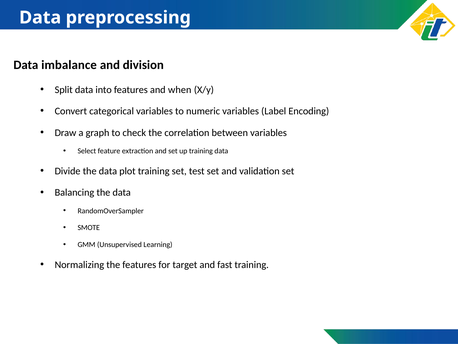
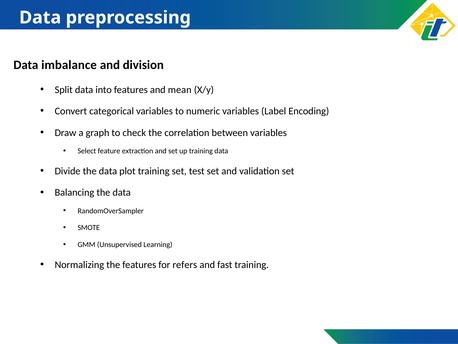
when: when -> mean (180, 90)
target: target -> refers (185, 264)
